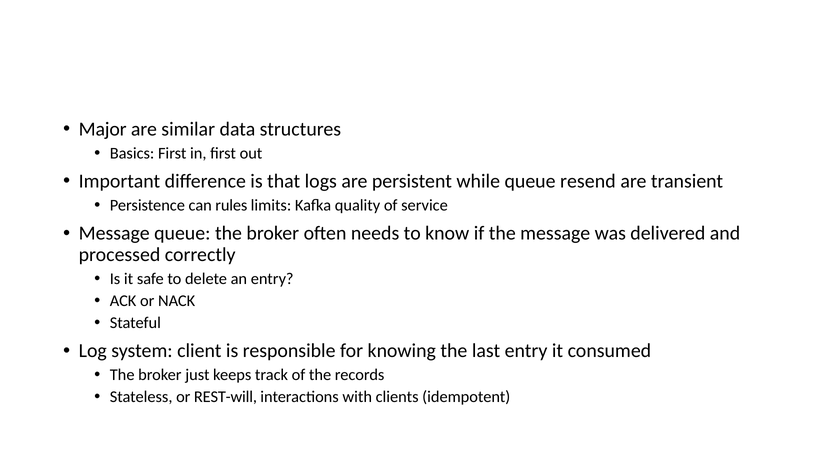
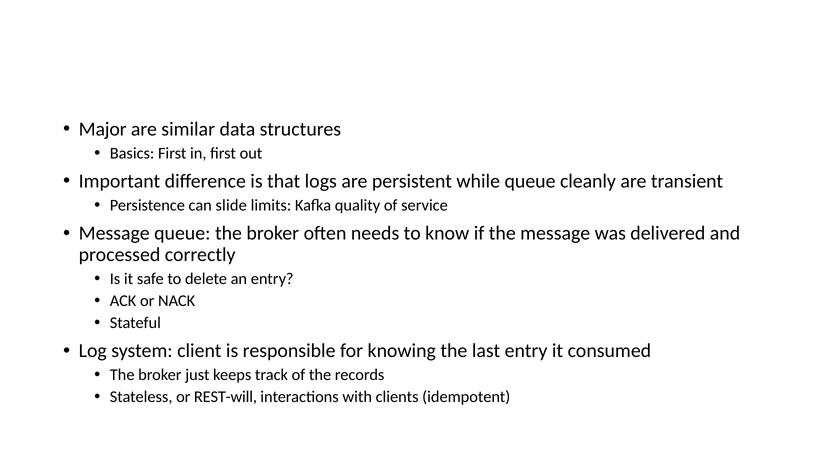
resend: resend -> cleanly (588, 181)
rules: rules -> slide (231, 205)
